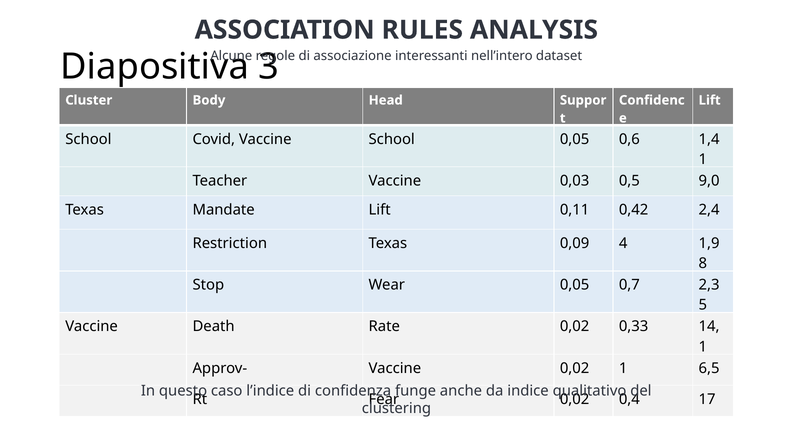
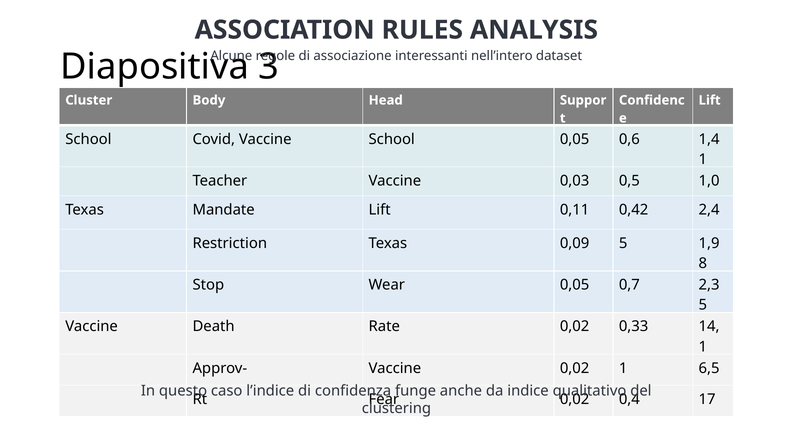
9,0: 9,0 -> 1,0 (709, 181)
0,09 4: 4 -> 5 (623, 243)
